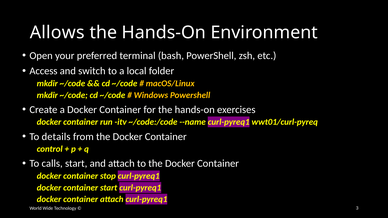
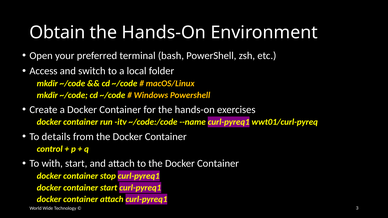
Allows: Allows -> Obtain (57, 33)
calls: calls -> with (52, 164)
